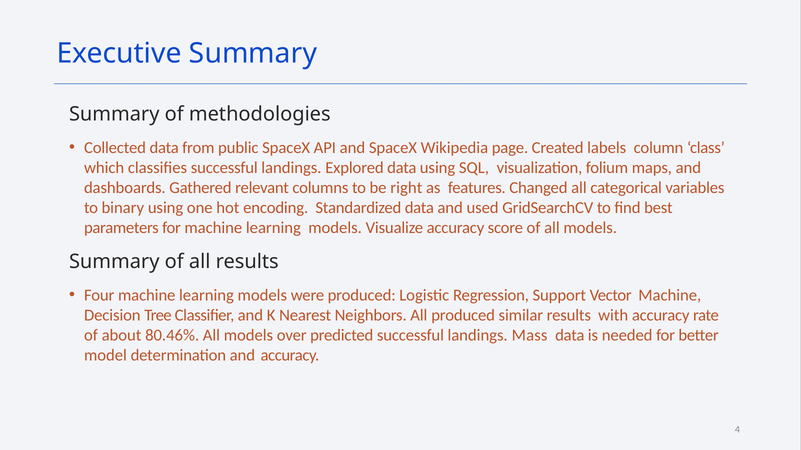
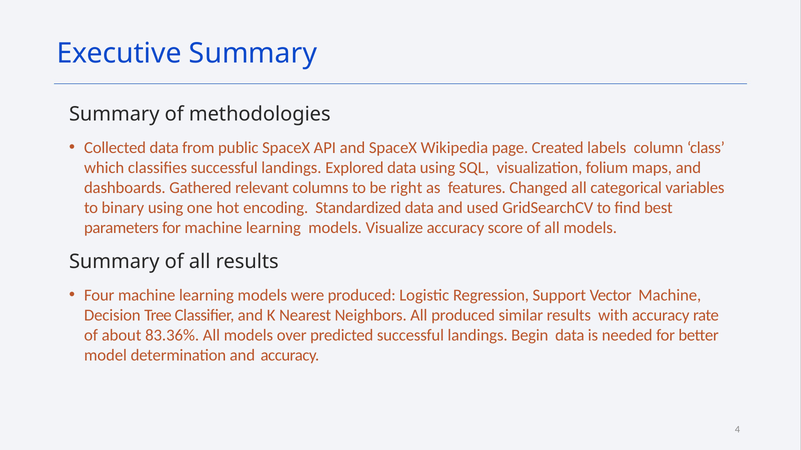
80.46%: 80.46% -> 83.36% (172, 336)
Mass: Mass -> Begin (530, 336)
